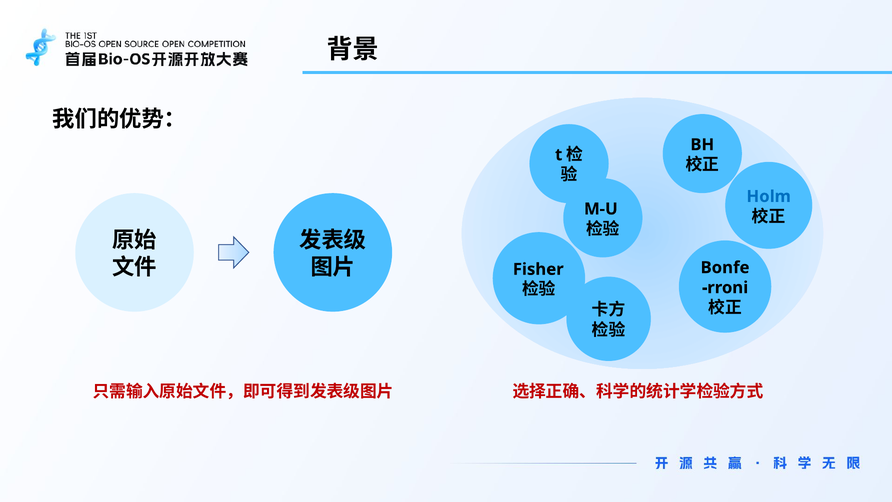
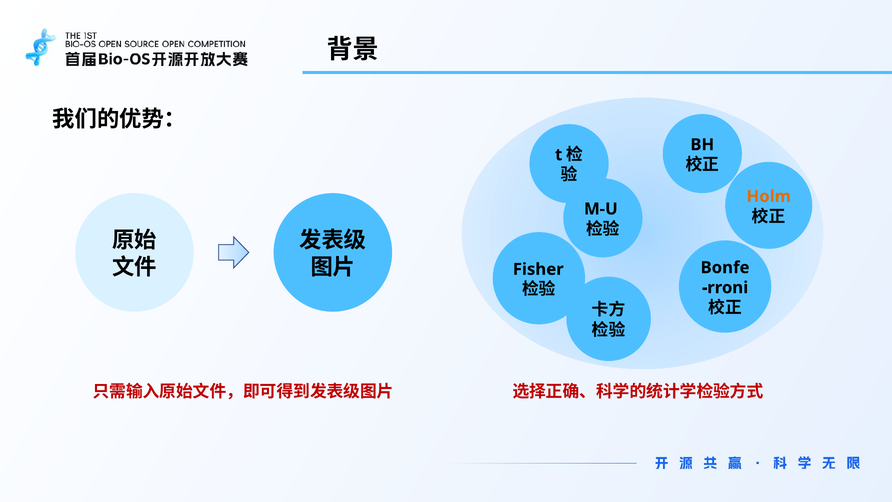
Holm colour: blue -> orange (769, 196)
